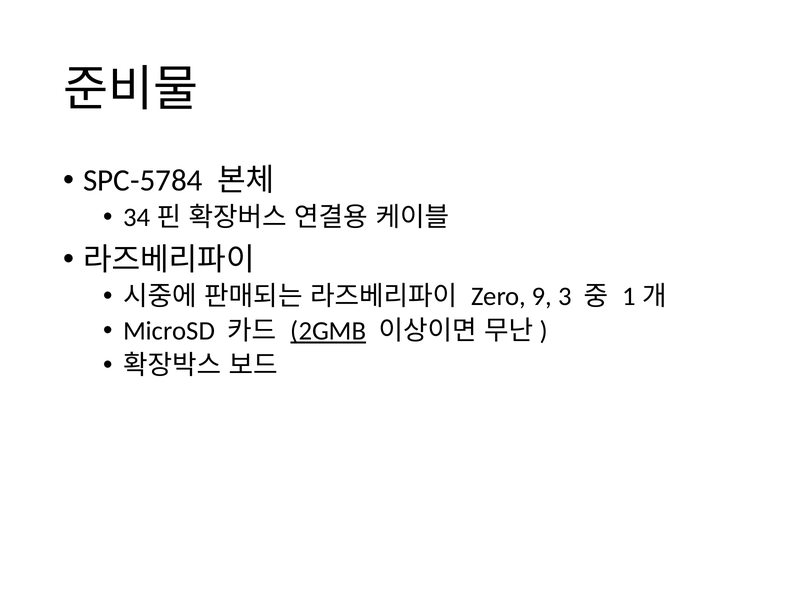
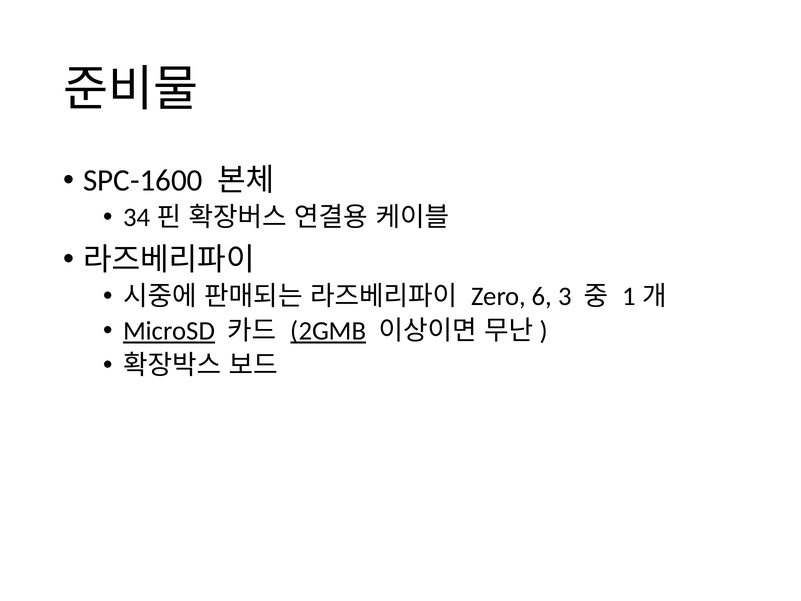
SPC-5784: SPC-5784 -> SPC-1600 (143, 181)
9: 9 -> 6 (542, 297)
MicroSD underline: none -> present (169, 331)
